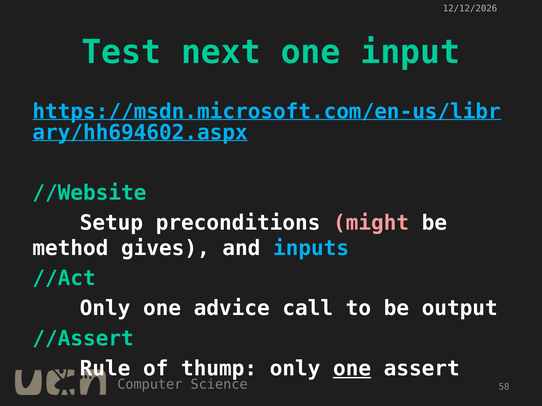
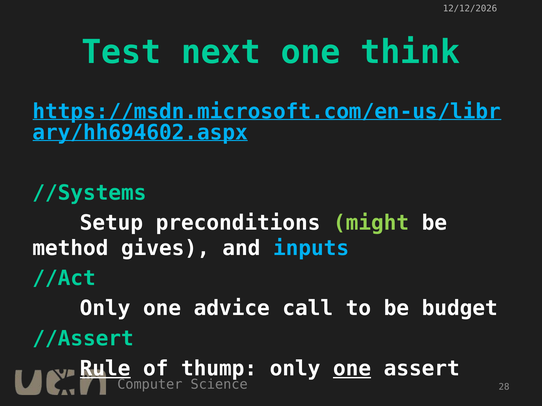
input: input -> think (410, 52)
//Website: //Website -> //Systems (90, 193)
might colour: pink -> light green (371, 223)
output: output -> budget (460, 309)
Rule underline: none -> present (105, 369)
58: 58 -> 28 (504, 387)
